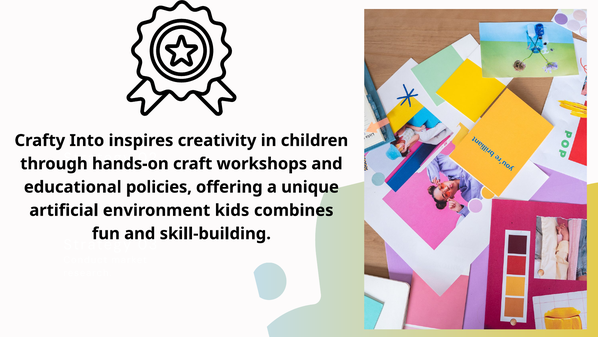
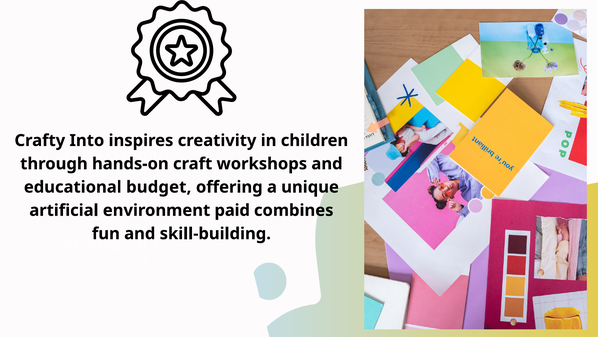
policies: policies -> budget (159, 187)
kids: kids -> paid (232, 210)
